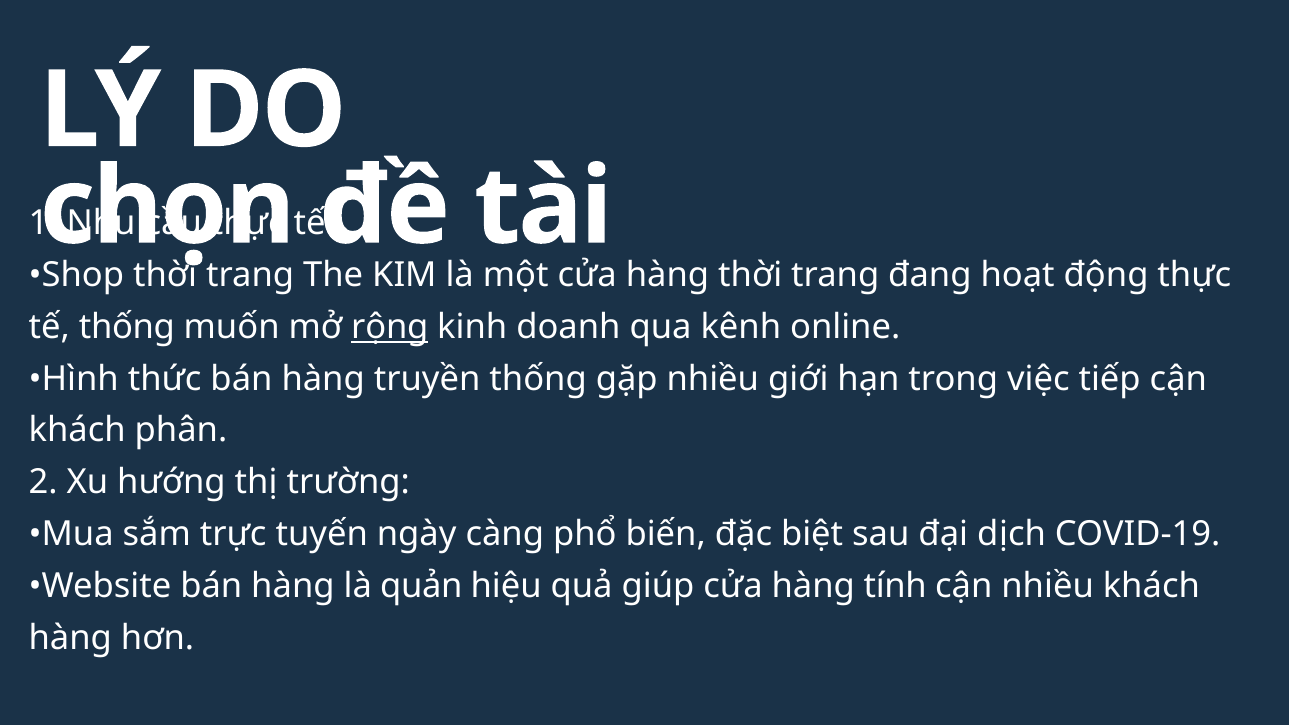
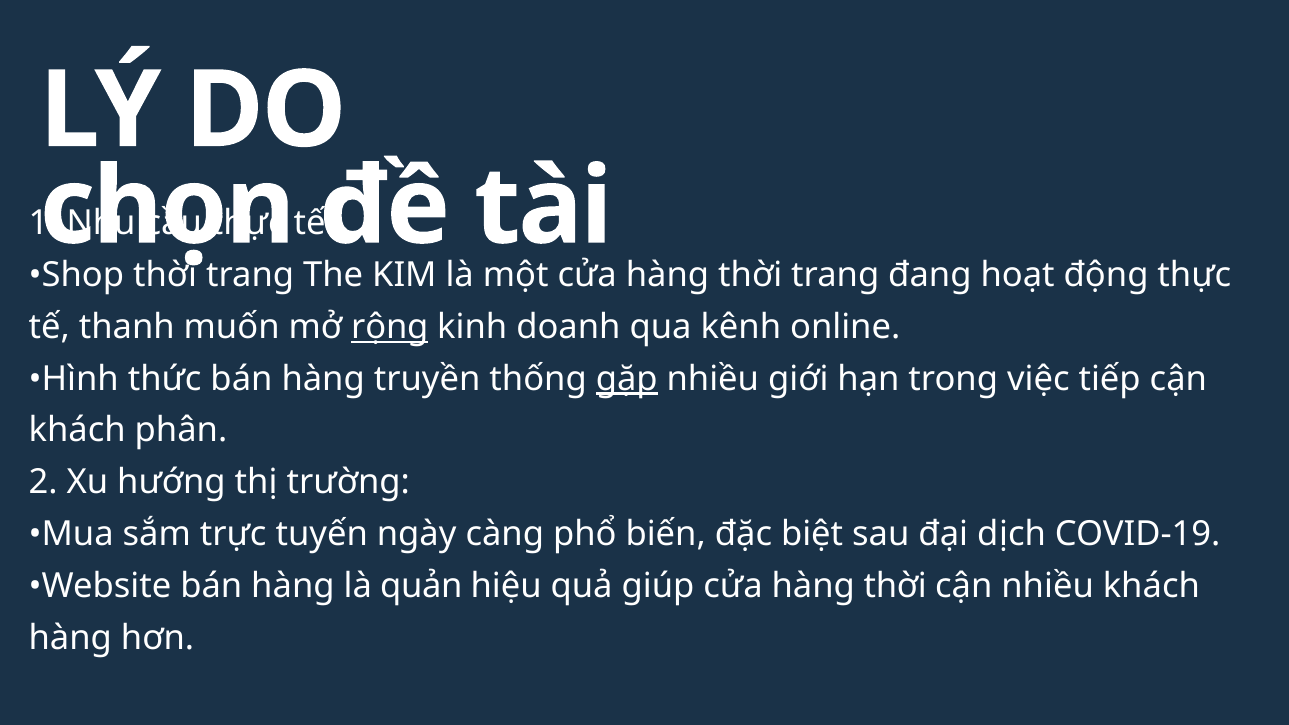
tế thống: thống -> thanh (127, 327)
gặp underline: none -> present (627, 379)
giúp cửa hàng tính: tính -> thời (895, 586)
